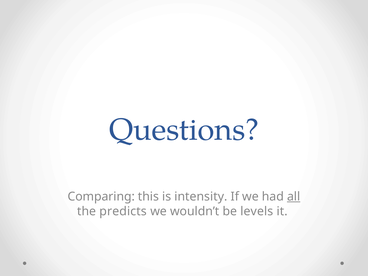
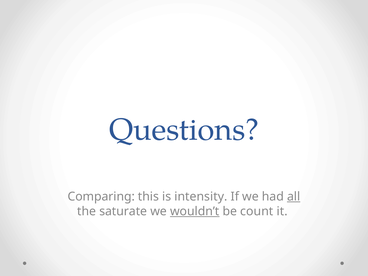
predicts: predicts -> saturate (123, 211)
wouldn’t underline: none -> present (195, 211)
levels: levels -> count (257, 211)
